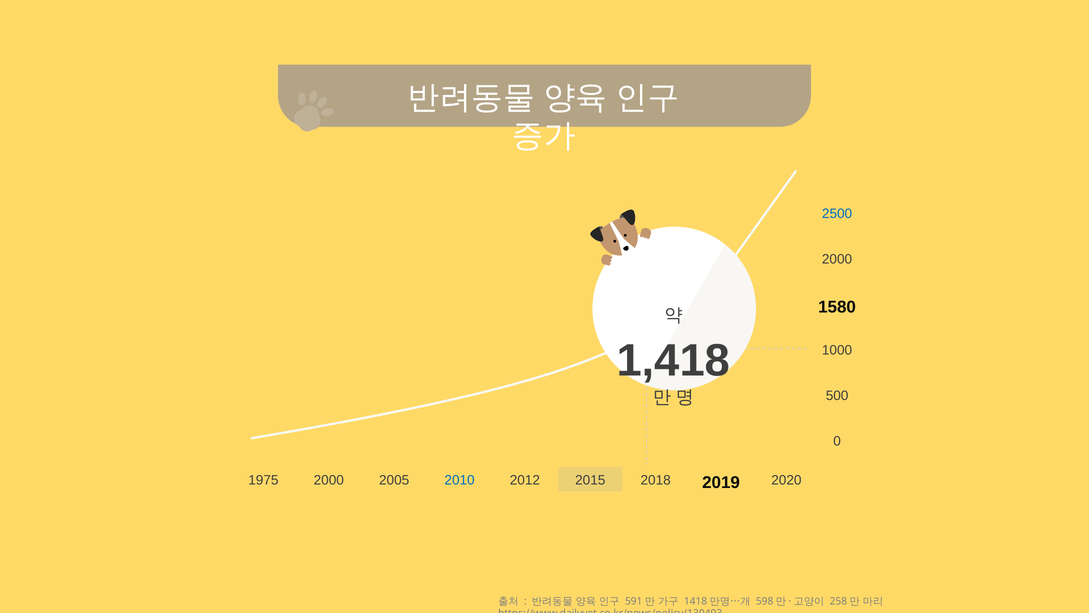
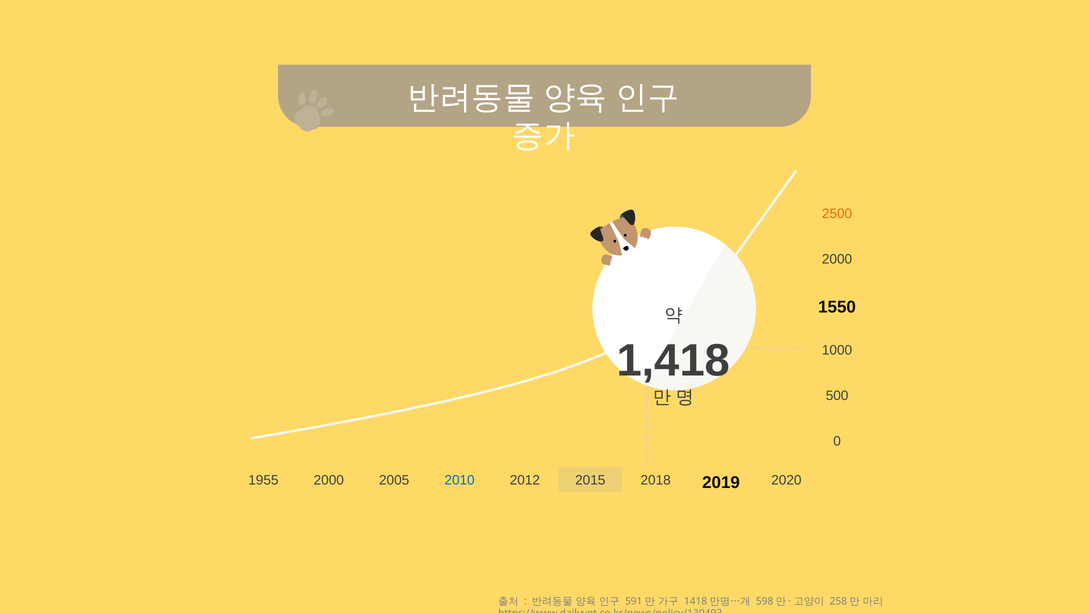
2500 colour: blue -> orange (837, 213)
1580: 1580 -> 1550 (837, 307)
1975: 1975 -> 1955 (263, 480)
